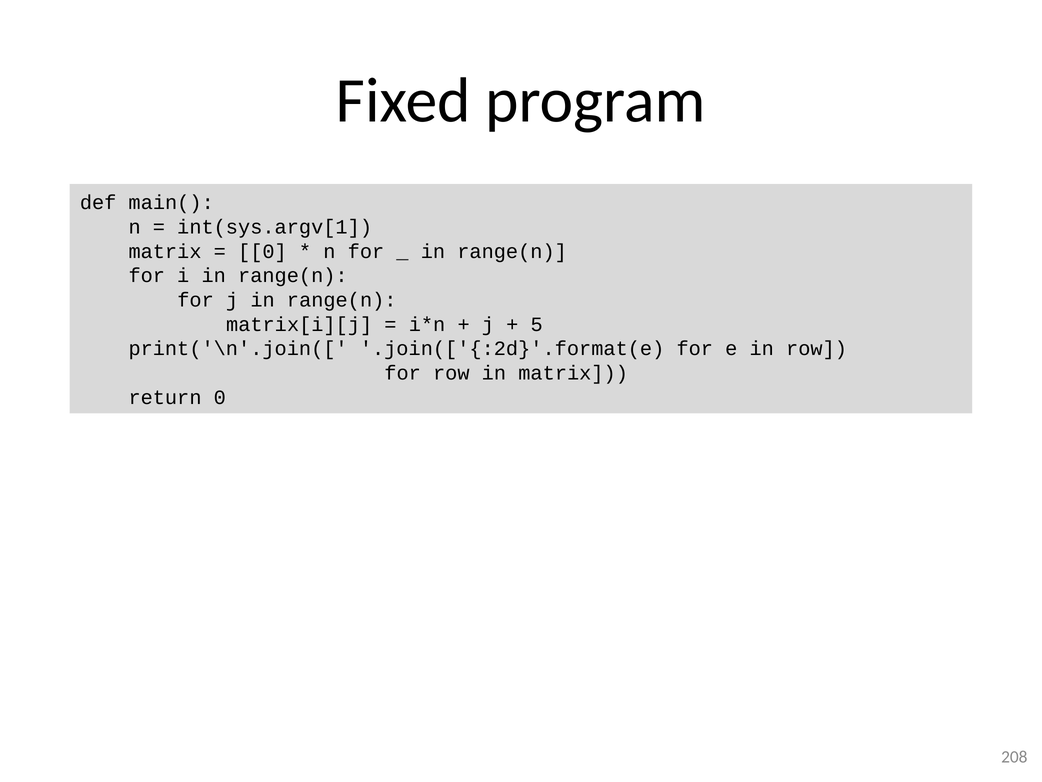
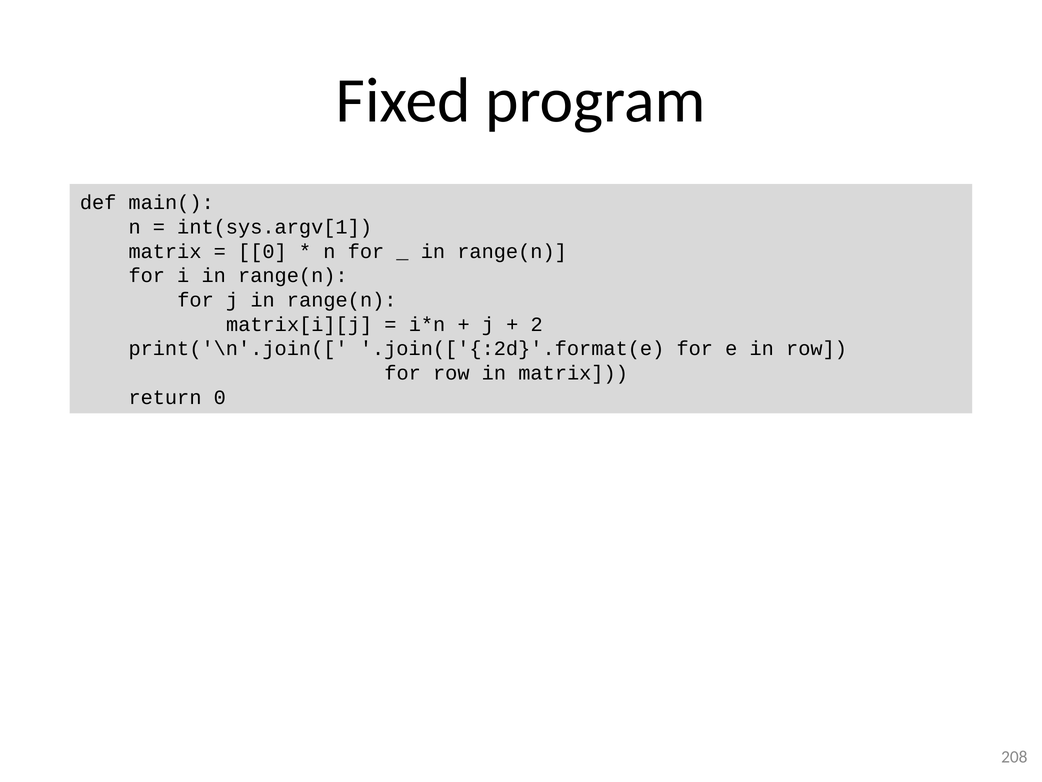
5: 5 -> 2 (537, 324)
